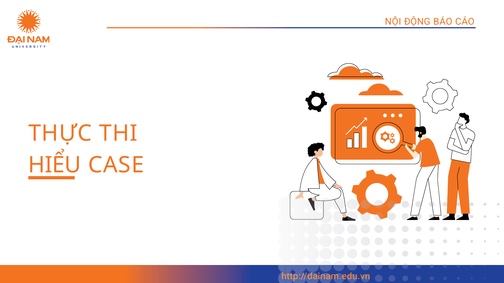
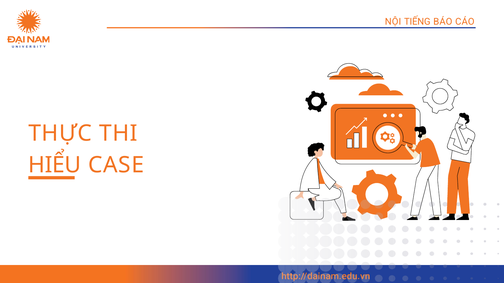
ĐỘNG: ĐỘNG -> TIẾNG (417, 22)
